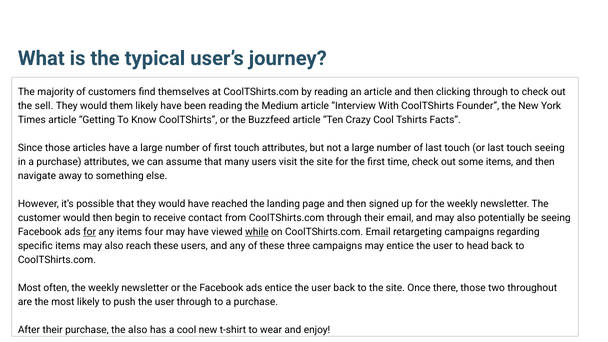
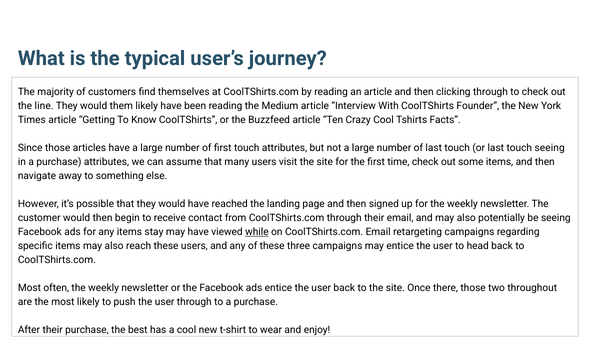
sell: sell -> line (44, 106)
for underline: present -> none (90, 232)
four: four -> stay (154, 232)
the also: also -> best (138, 330)
